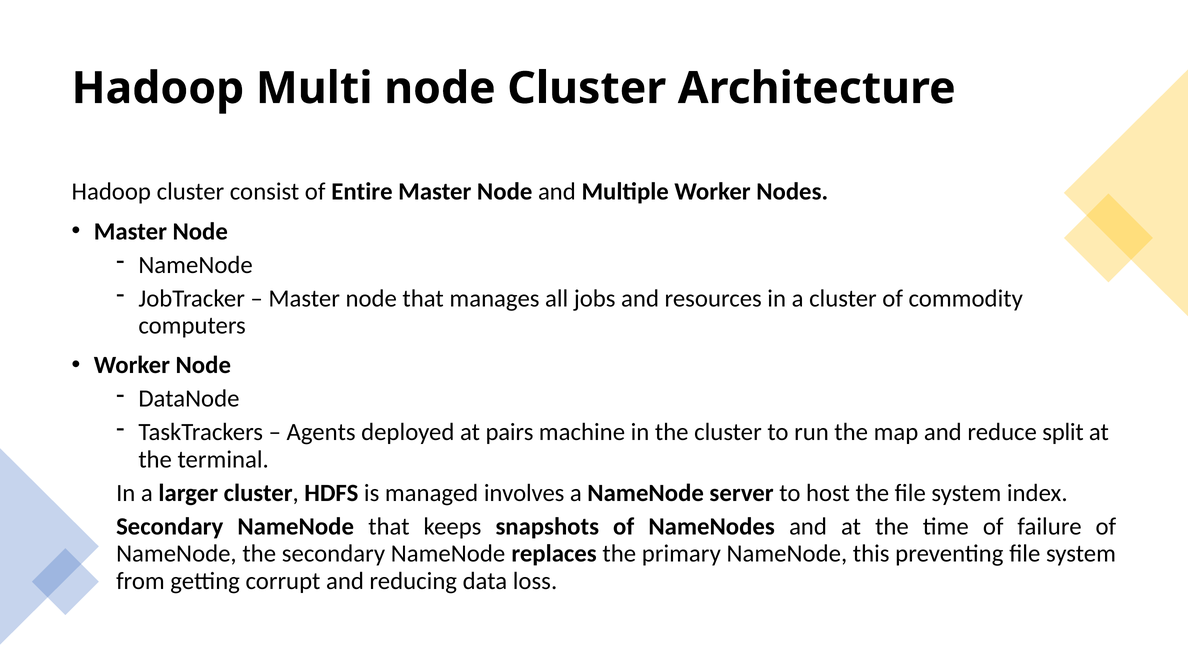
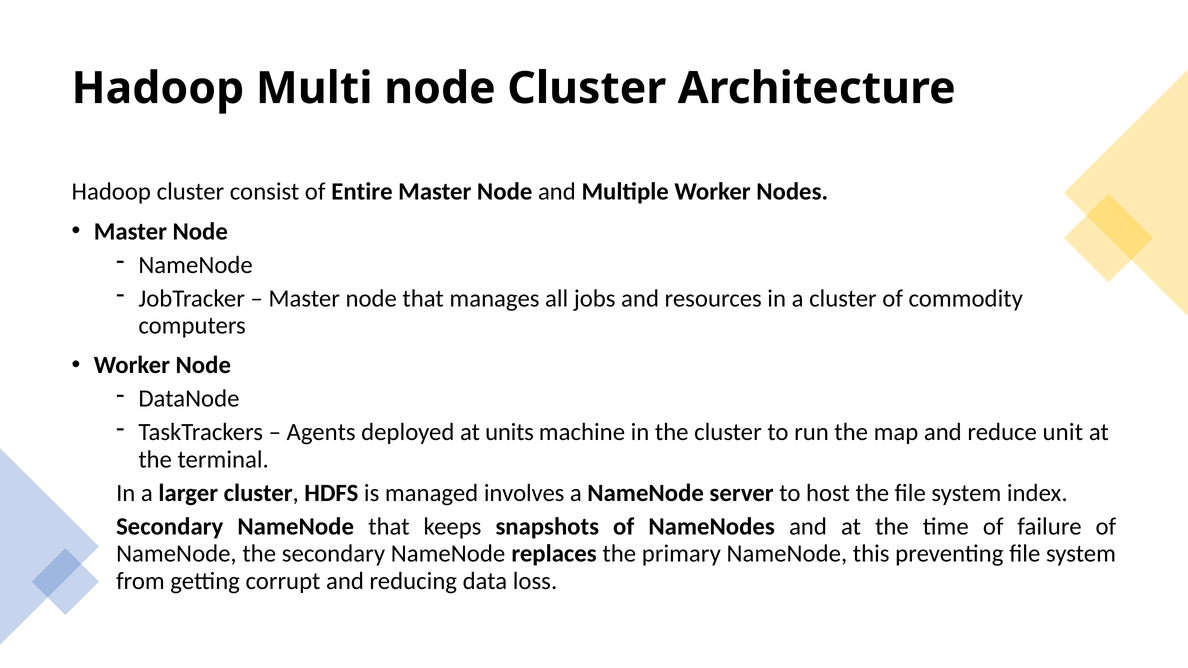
pairs: pairs -> units (510, 432)
split: split -> unit (1063, 432)
